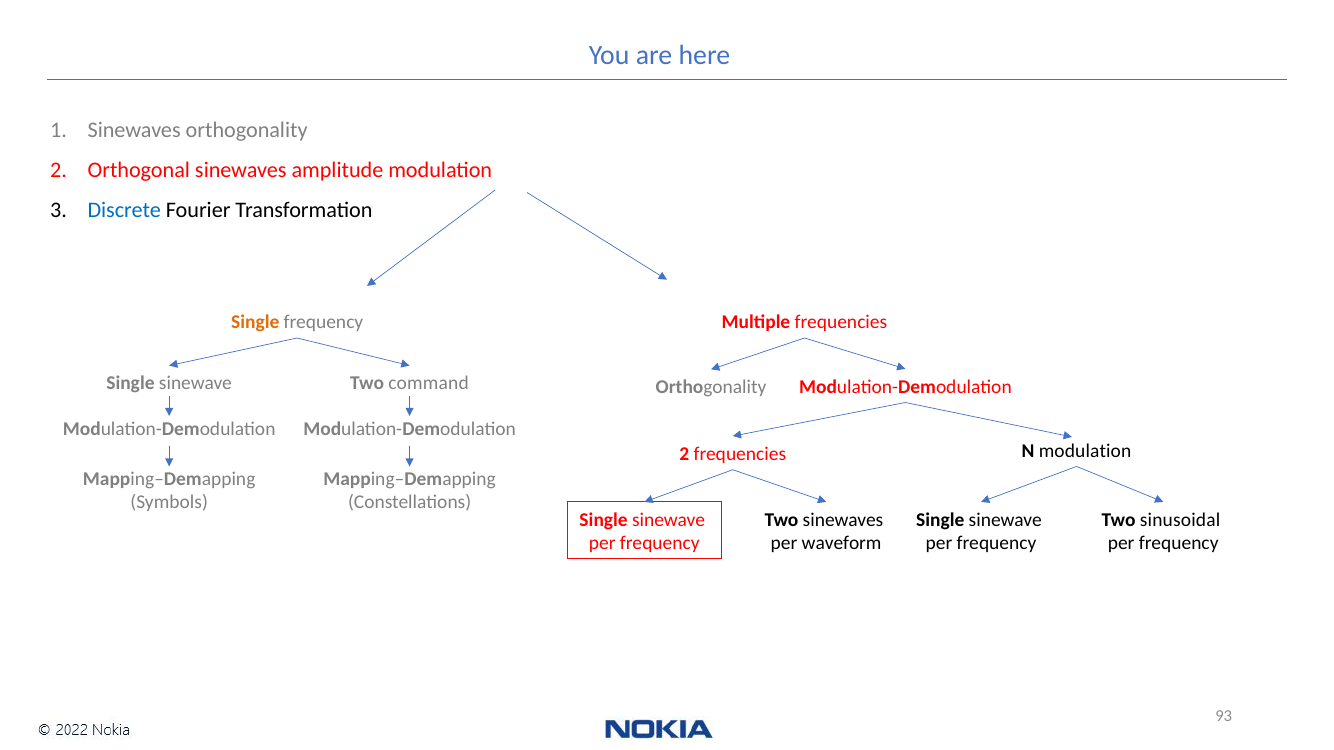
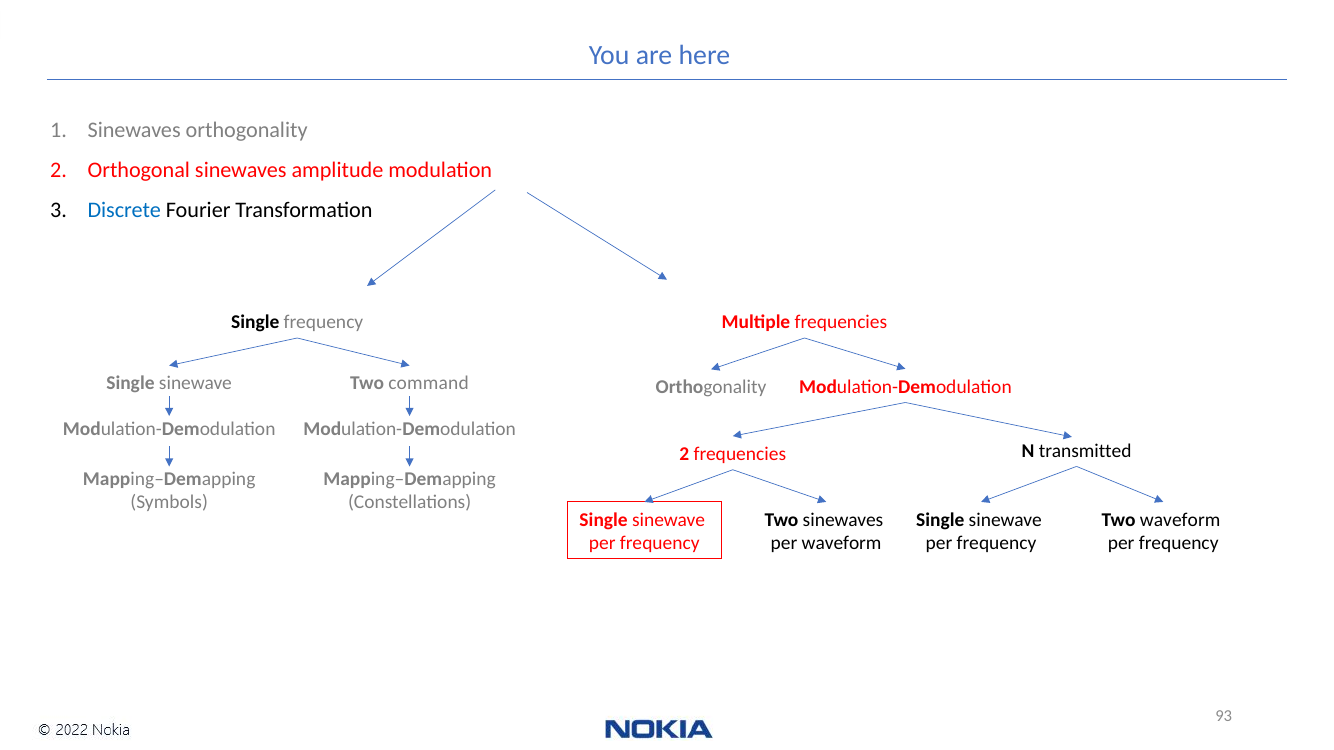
Single colour: orange -> black (255, 322)
N modulation: modulation -> transmitted (1085, 451)
Two sinusoidal: sinusoidal -> waveform (1180, 520)
